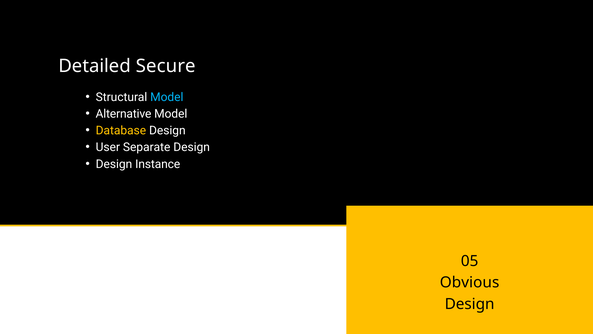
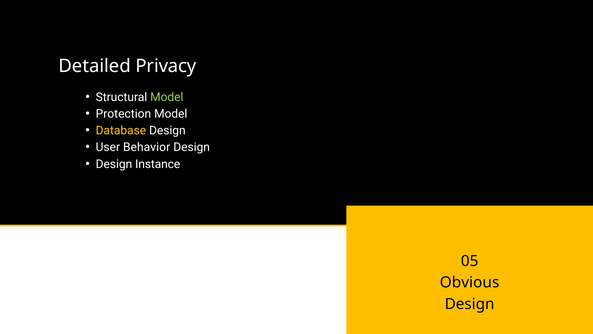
Secure: Secure -> Privacy (166, 66)
Model colour: light blue -> light green (167, 97)
Alternative: Alternative -> Protection (123, 114)
Separate: Separate -> Behavior (147, 147)
